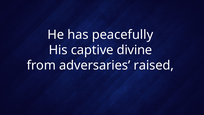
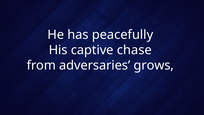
divine: divine -> chase (134, 50)
raised: raised -> grows (154, 65)
